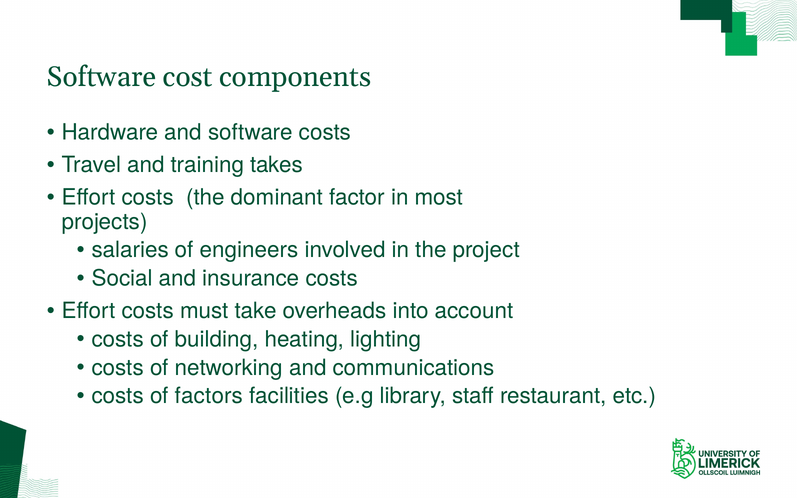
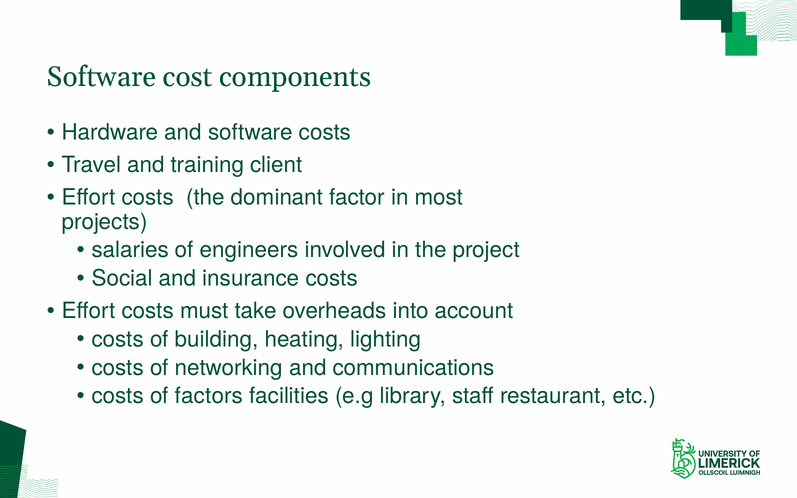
takes: takes -> client (276, 165)
